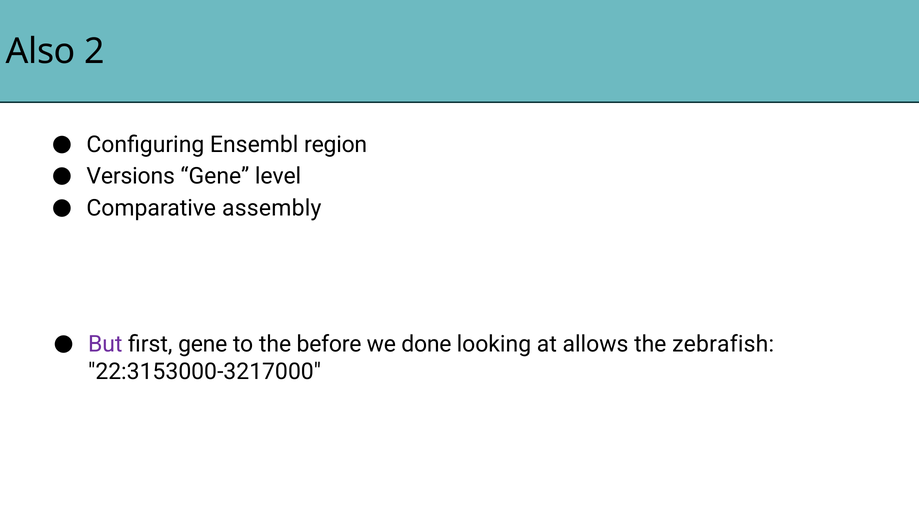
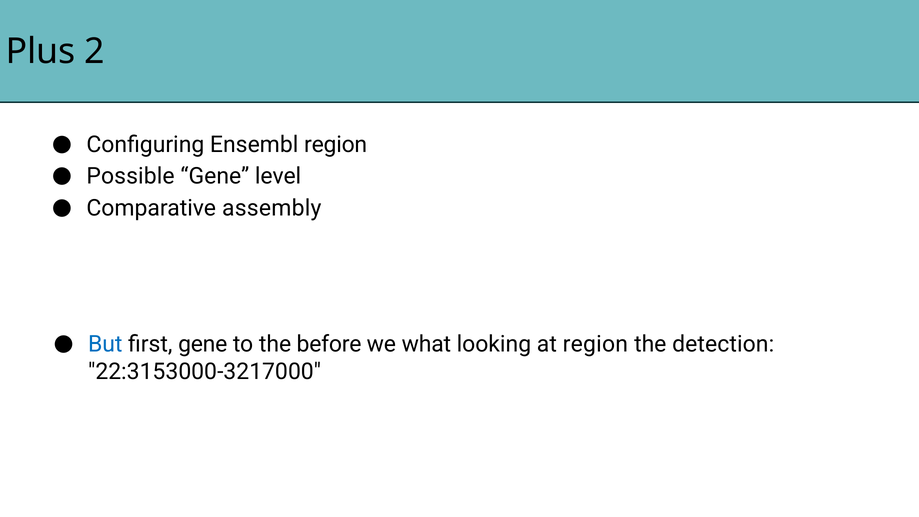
Also: Also -> Plus (41, 52)
Versions: Versions -> Possible (131, 176)
But colour: purple -> blue (105, 344)
done: done -> what (426, 344)
at allows: allows -> region (595, 344)
zebrafish: zebrafish -> detection (723, 344)
